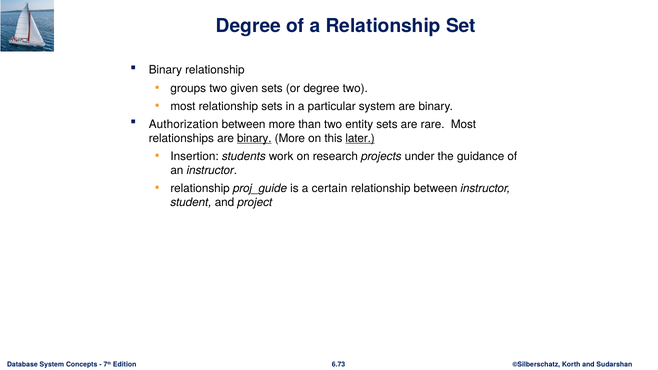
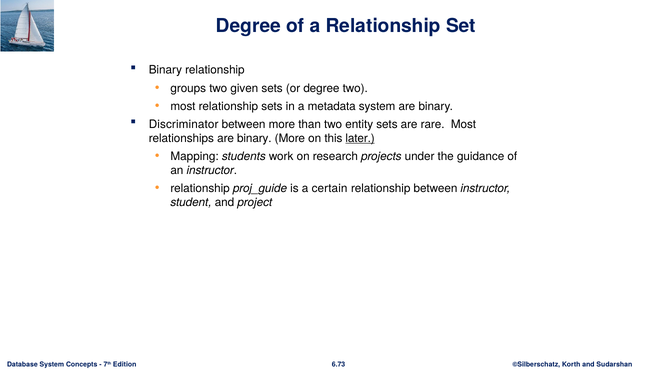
particular: particular -> metadata (332, 106)
Authorization: Authorization -> Discriminator (184, 124)
binary underline: present -> none (254, 138)
Insertion: Insertion -> Mapping (195, 156)
